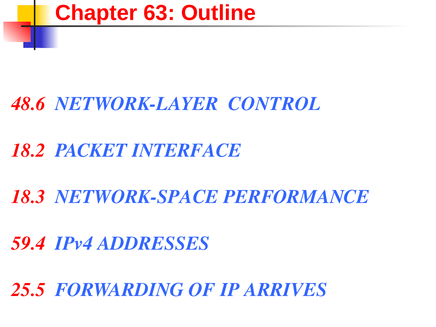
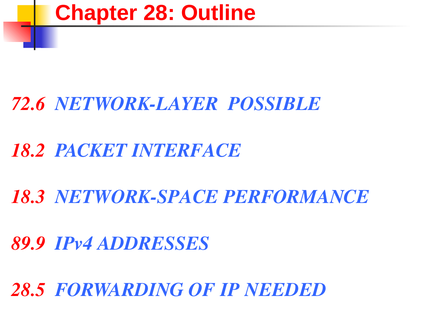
63: 63 -> 28 (159, 13)
48.6: 48.6 -> 72.6 (29, 104)
CONTROL: CONTROL -> POSSIBLE (275, 104)
59.4: 59.4 -> 89.9 (29, 243)
25.5: 25.5 -> 28.5 (29, 290)
ARRIVES: ARRIVES -> NEEDED (286, 290)
